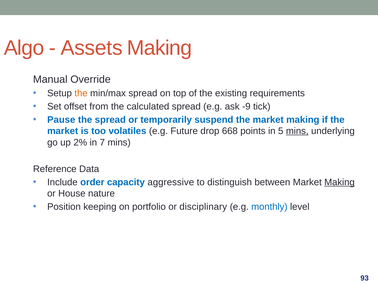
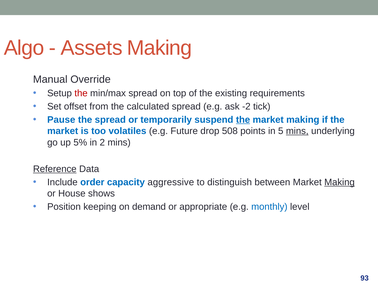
the colour: orange -> red (81, 93)
-9: -9 -> -2 (246, 106)
the underline: none -> present (243, 119)
668: 668 -> 508 (230, 131)
2%: 2% -> 5% (80, 142)
7: 7 -> 2 (102, 142)
Reference underline: none -> present (55, 169)
nature: nature -> shows (101, 193)
portfolio: portfolio -> demand (149, 206)
disciplinary: disciplinary -> appropriate (203, 206)
